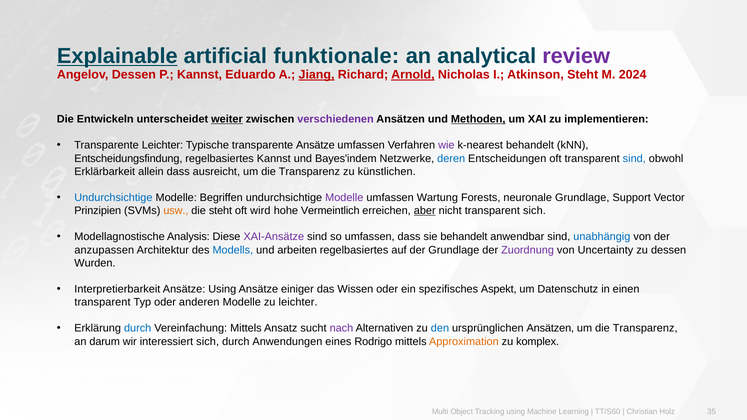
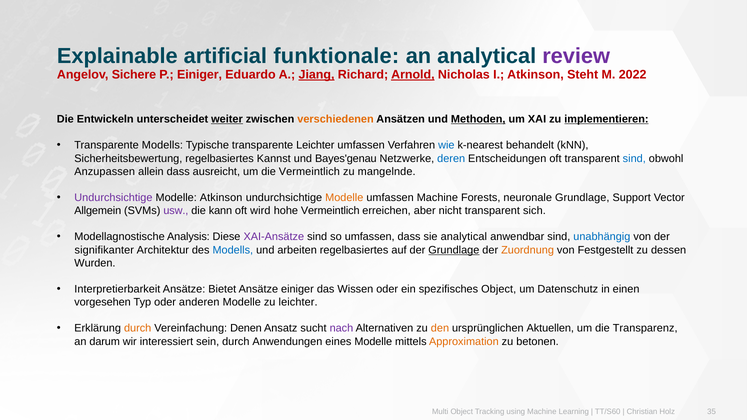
Explainable underline: present -> none (117, 56)
Angelov Dessen: Dessen -> Sichere (134, 75)
P Kannst: Kannst -> Einiger (200, 75)
2024: 2024 -> 2022 (633, 75)
verschiedenen colour: purple -> orange (336, 119)
implementieren underline: none -> present (606, 119)
Transparente Leichter: Leichter -> Modells (162, 145)
transparente Ansätze: Ansätze -> Leichter (315, 145)
wie colour: purple -> blue (446, 145)
Entscheidungsfindung: Entscheidungsfindung -> Sicherheitsbewertung (128, 158)
Bayes'indem: Bayes'indem -> Bayes'genau (346, 158)
Erklärbarkeit: Erklärbarkeit -> Anzupassen (105, 172)
ausreicht um die Transparenz: Transparenz -> Vermeintlich (309, 172)
künstlichen: künstlichen -> mangelnde (387, 172)
Undurchsichtige colour: blue -> purple (113, 198)
Modelle Begriffen: Begriffen -> Atkinson (221, 198)
Modelle colour: purple -> orange (344, 198)
umfassen Wartung: Wartung -> Machine (437, 198)
Prinzipien: Prinzipien -> Allgemein (98, 211)
usw colour: orange -> purple (176, 211)
die steht: steht -> kann (220, 211)
aber underline: present -> none (425, 211)
sie behandelt: behandelt -> analytical (464, 237)
anzupassen: anzupassen -> signifikanter (104, 250)
Grundlage underline: none -> present (454, 250)
Zuordnung colour: purple -> orange (528, 250)
Uncertainty: Uncertainty -> Festgestellt (605, 250)
Ansätze Using: Using -> Bietet (222, 289)
spezifisches Aspekt: Aspekt -> Object (499, 289)
transparent: transparent -> vorgesehen (103, 302)
durch colour: blue -> orange (138, 329)
Vereinfachung Mittels: Mittels -> Denen (246, 329)
den colour: blue -> orange (440, 329)
ursprünglichen Ansätzen: Ansätzen -> Aktuellen (550, 329)
interessiert sich: sich -> sein (208, 342)
eines Rodrigo: Rodrigo -> Modelle (373, 342)
komplex: komplex -> betonen (538, 342)
